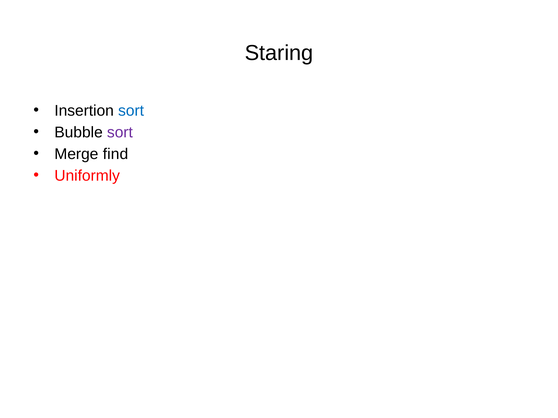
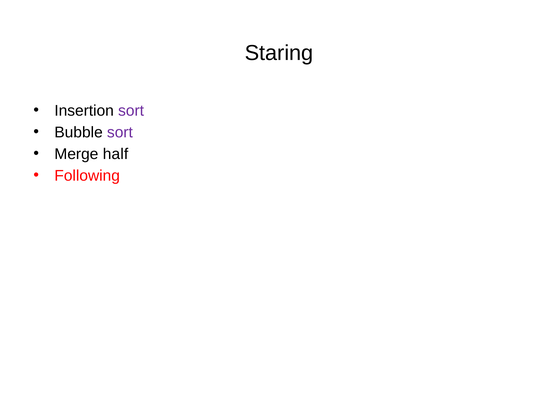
sort colour: blue -> purple (131, 111)
find: find -> half (116, 154)
Uniformly: Uniformly -> Following (87, 176)
